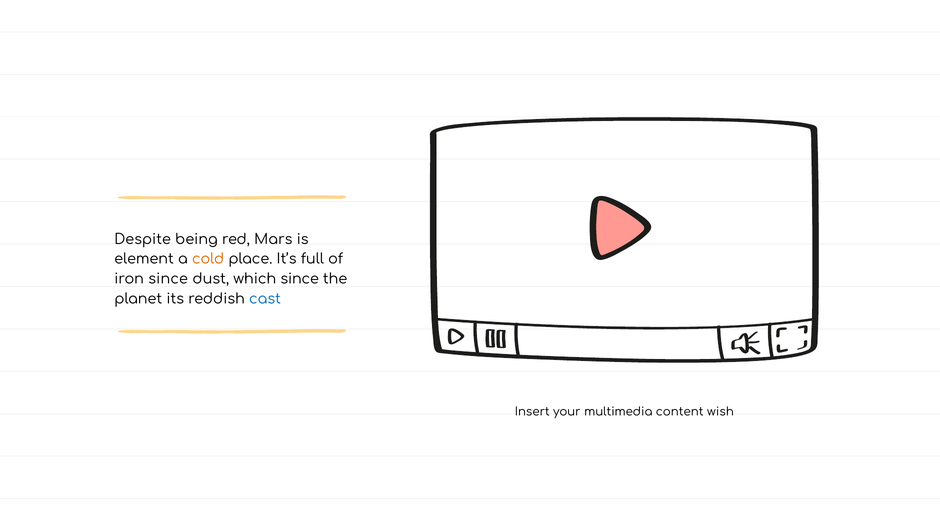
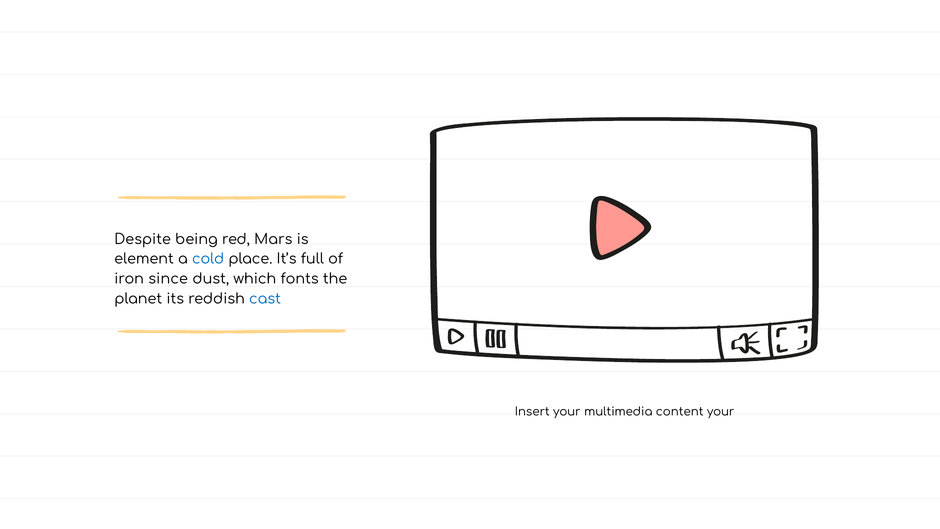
cold colour: orange -> blue (208, 259)
which since: since -> fonts (300, 279)
content wish: wish -> your (721, 412)
